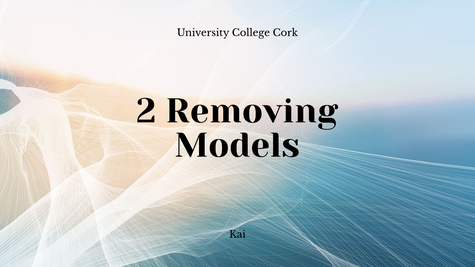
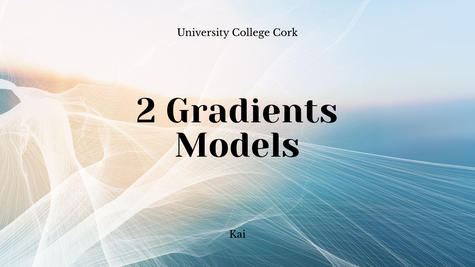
Removing: Removing -> Gradients (252, 111)
